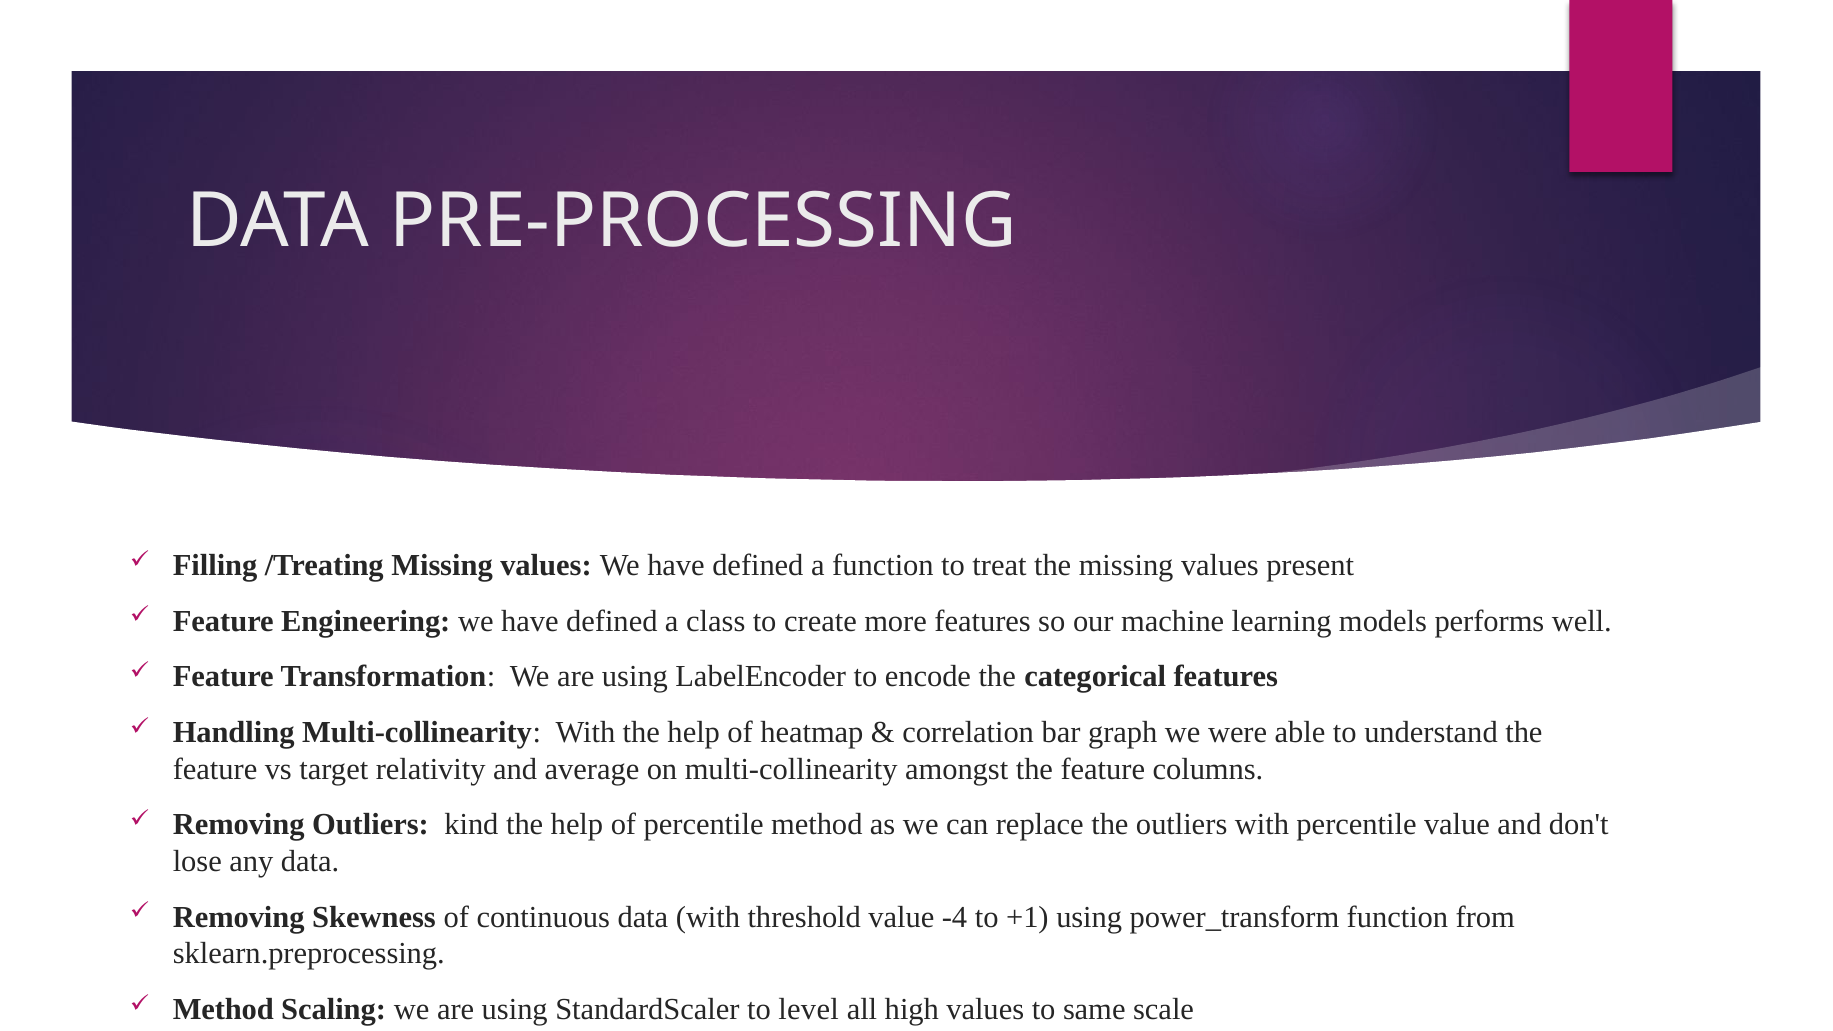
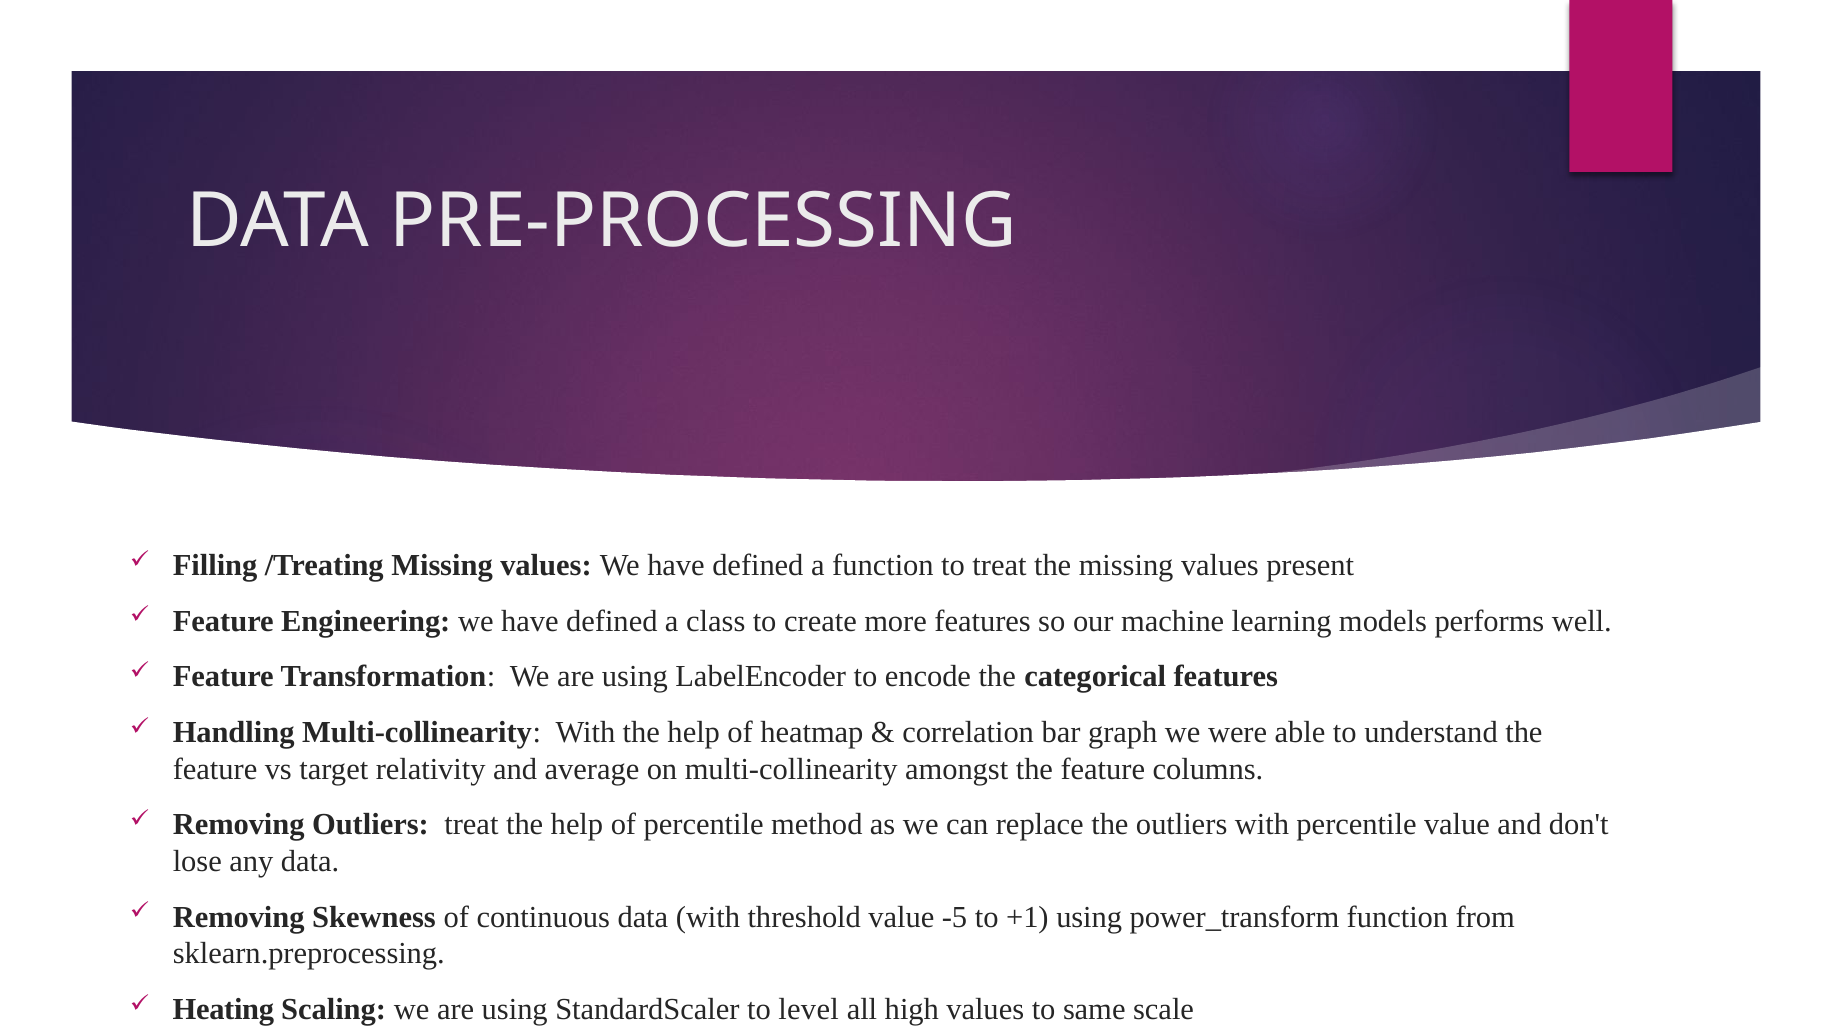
Outliers kind: kind -> treat (471, 825)
-4: -4 -> -5 (955, 917)
Method: Method -> Heating (223, 1009)
